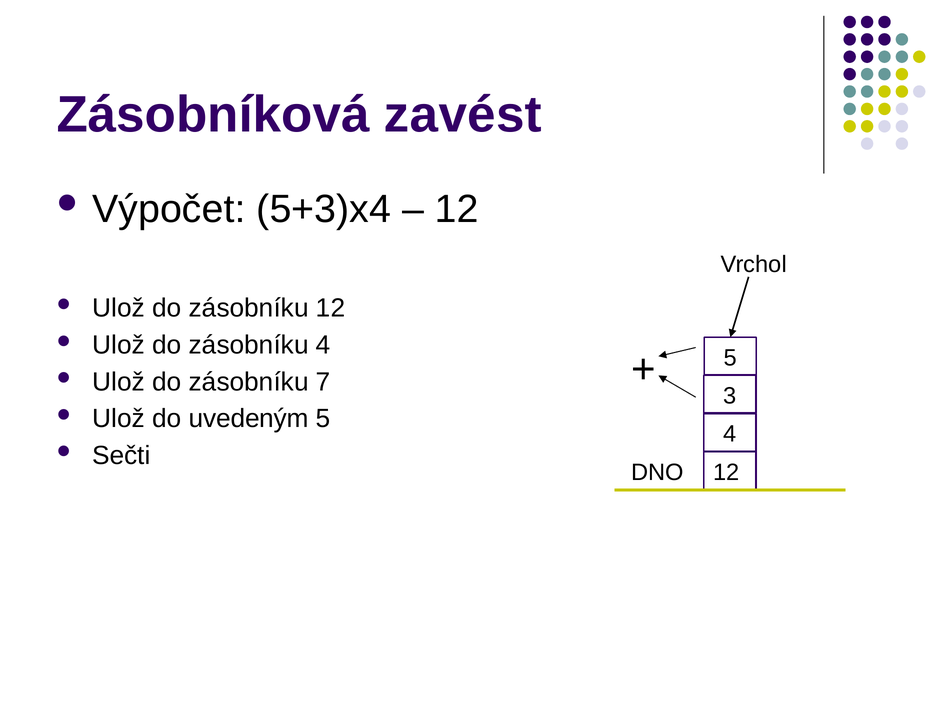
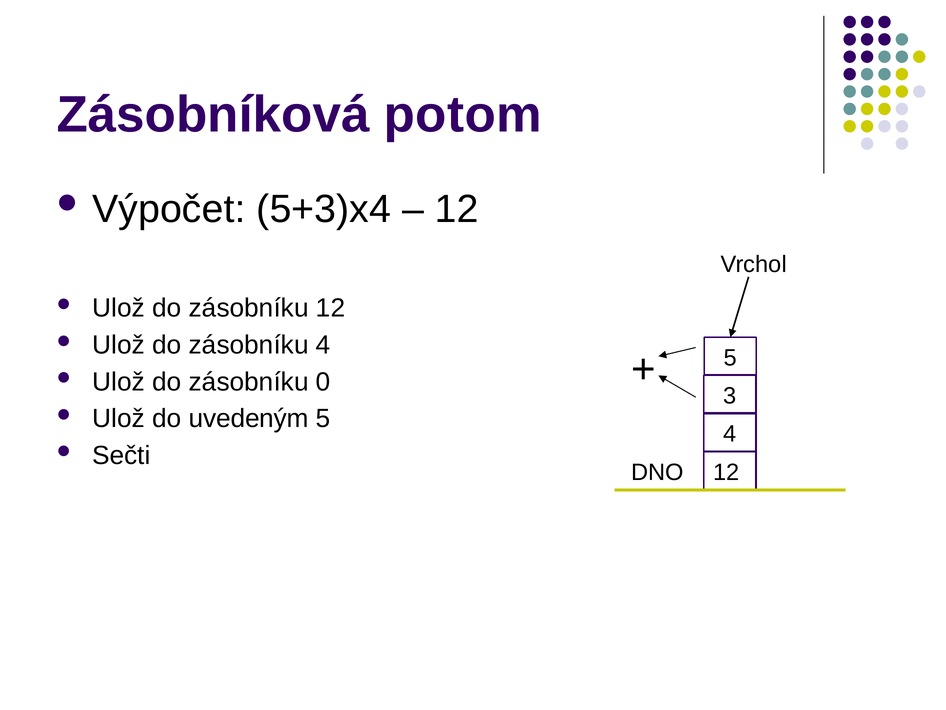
zavést: zavést -> potom (463, 115)
7: 7 -> 0 (323, 382)
